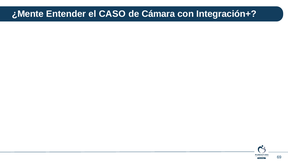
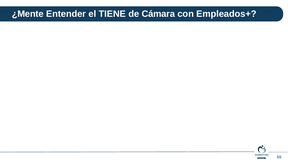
CASO: CASO -> TIENE (112, 14)
Integración+: Integración+ -> Empleados+ (226, 14)
